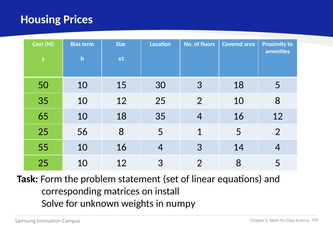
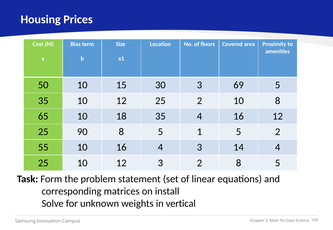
3 18: 18 -> 69 (239, 85)
56: 56 -> 90 (82, 132)
numpy: numpy -> vertical (181, 204)
